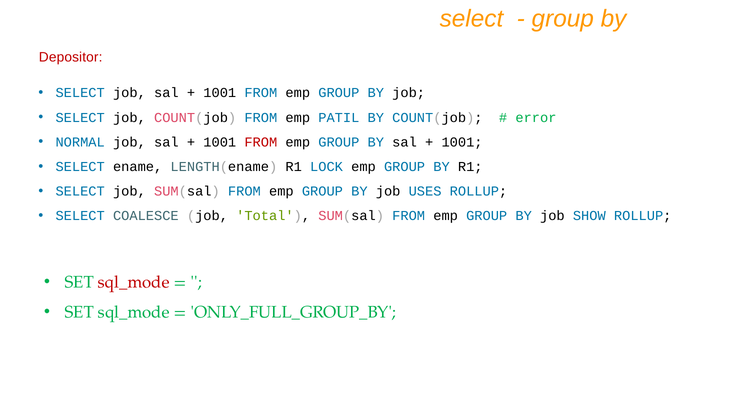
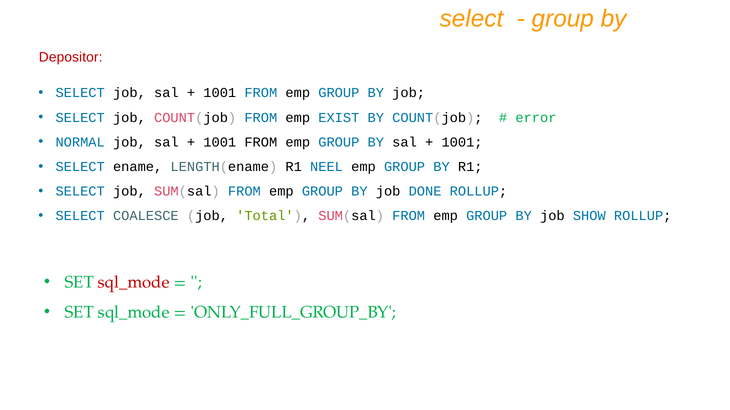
PATIL: PATIL -> EXIST (339, 118)
FROM colour: red -> black (261, 142)
LOCK: LOCK -> NEEL (327, 167)
USES: USES -> DONE (425, 192)
